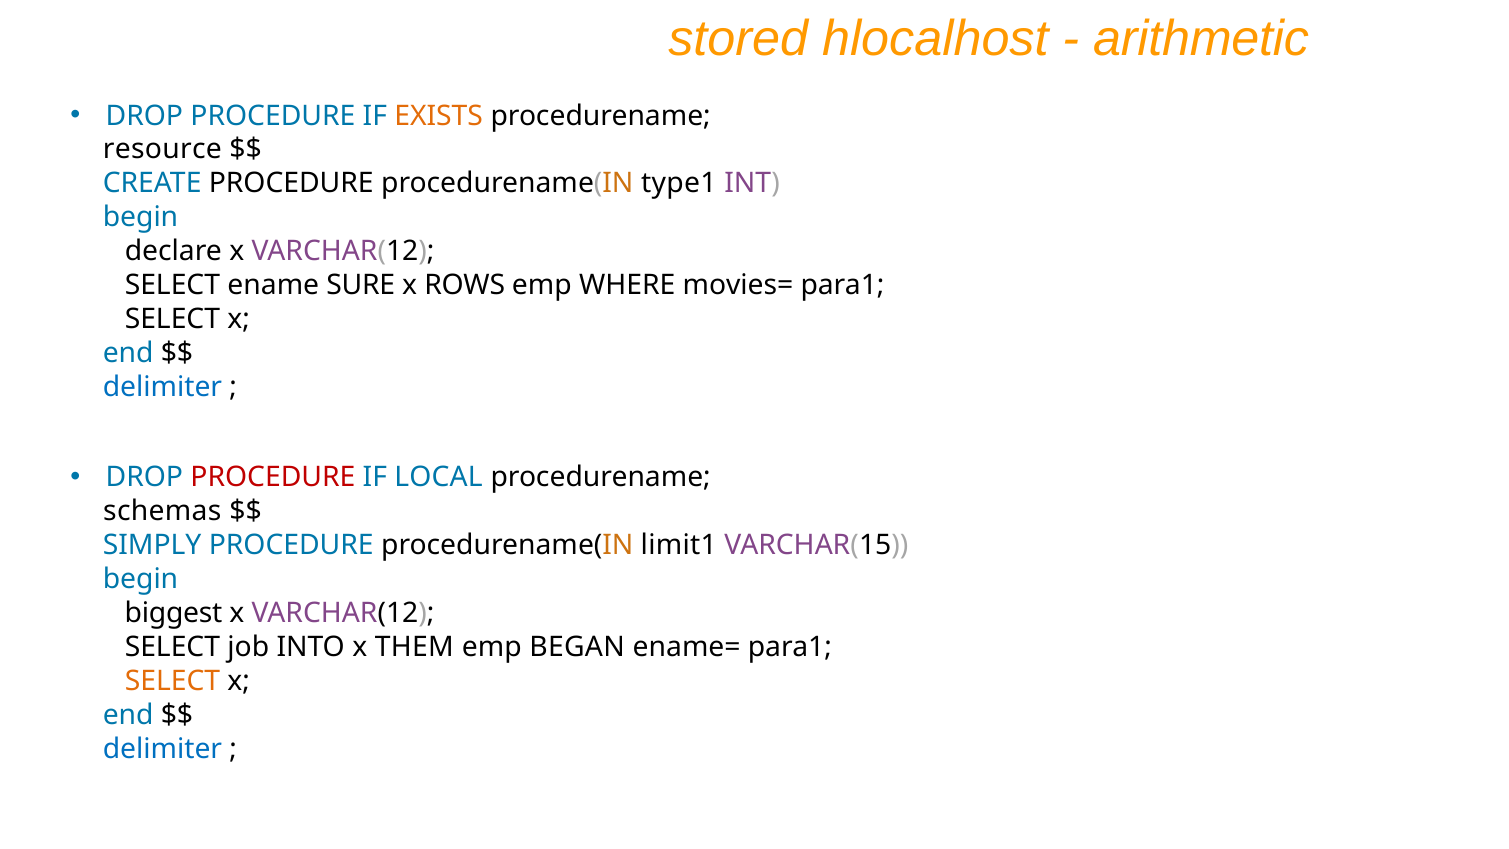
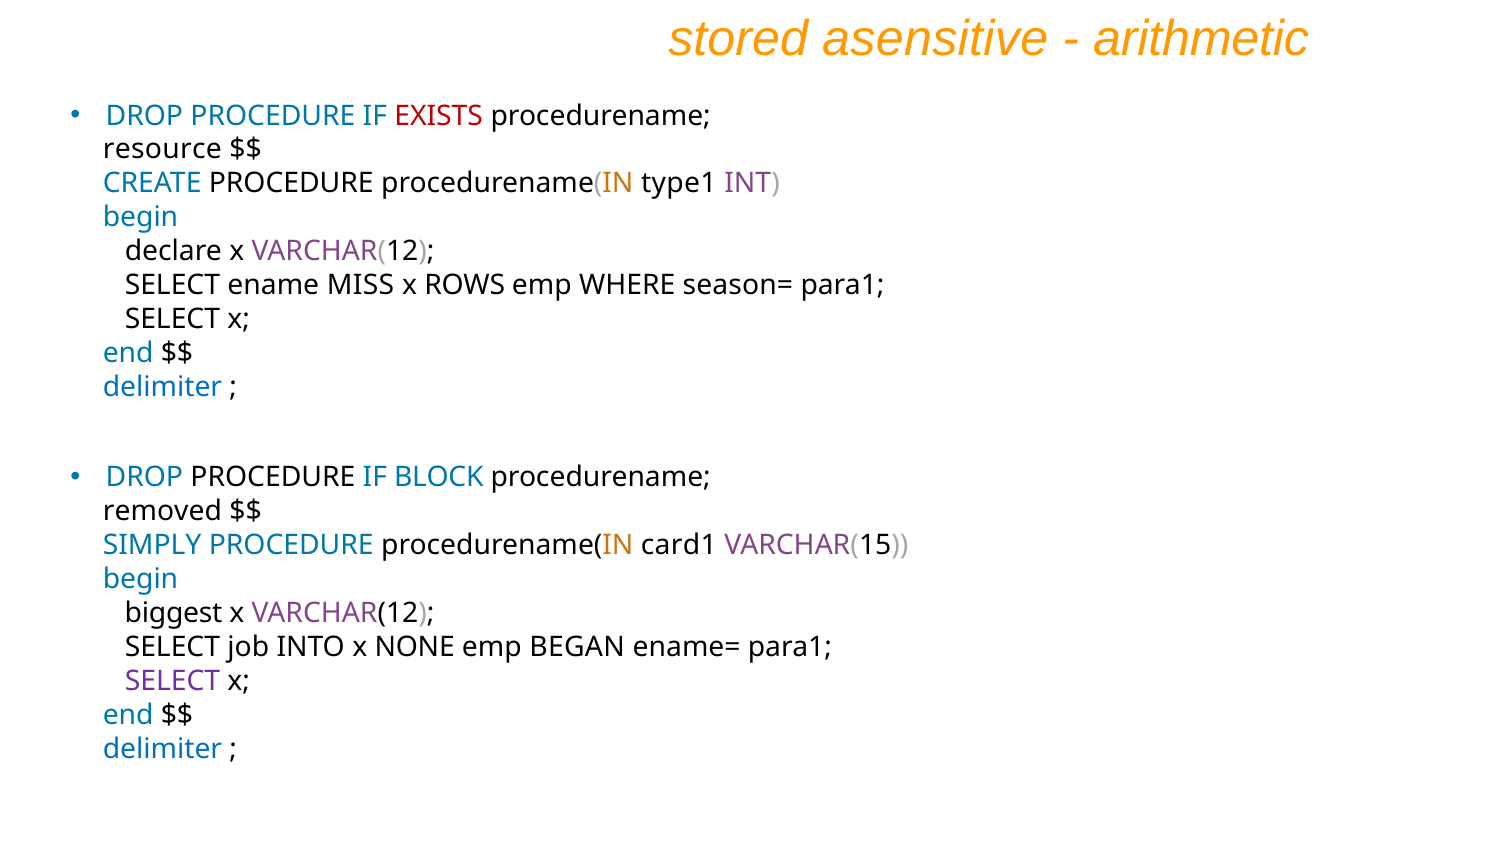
hlocalhost: hlocalhost -> asensitive (935, 39)
EXISTS colour: orange -> red (439, 116)
SURE: SURE -> MISS (361, 285)
movies=: movies= -> season= (738, 285)
PROCEDURE colour: red -> black (273, 477)
LOCAL: LOCAL -> BLOCK (439, 477)
schemas: schemas -> removed (162, 511)
limit1: limit1 -> card1 (679, 545)
THEM: THEM -> NONE (415, 647)
SELECT colour: orange -> purple (172, 681)
